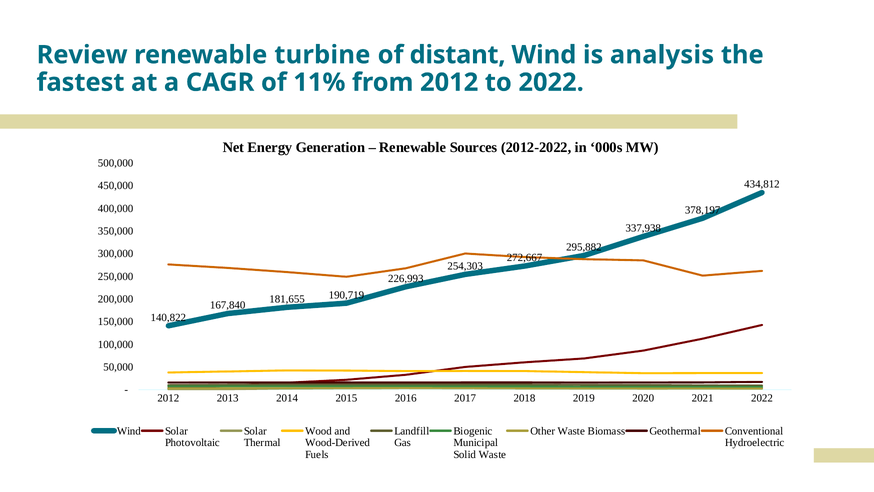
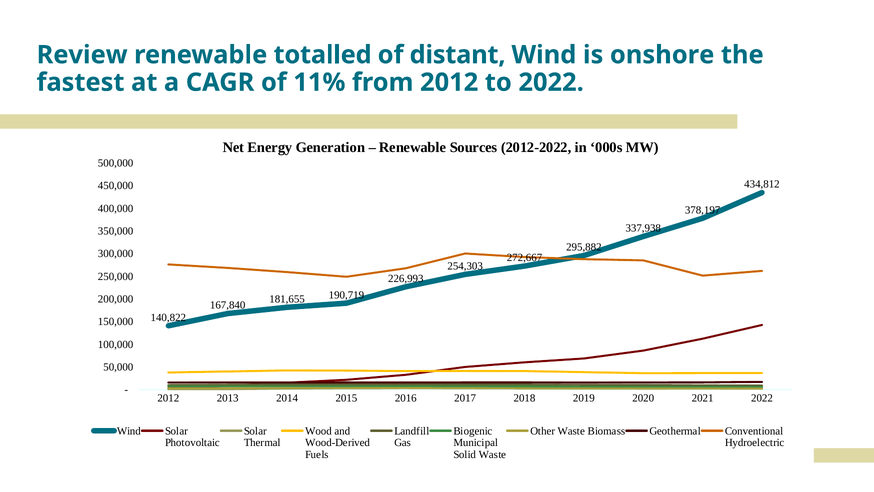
turbine: turbine -> totalled (323, 55)
analysis: analysis -> onshore (662, 55)
